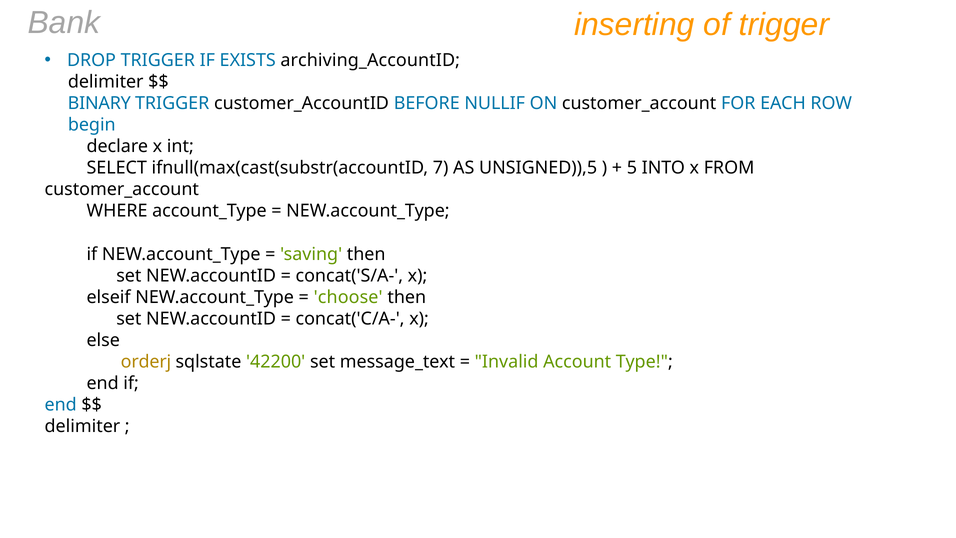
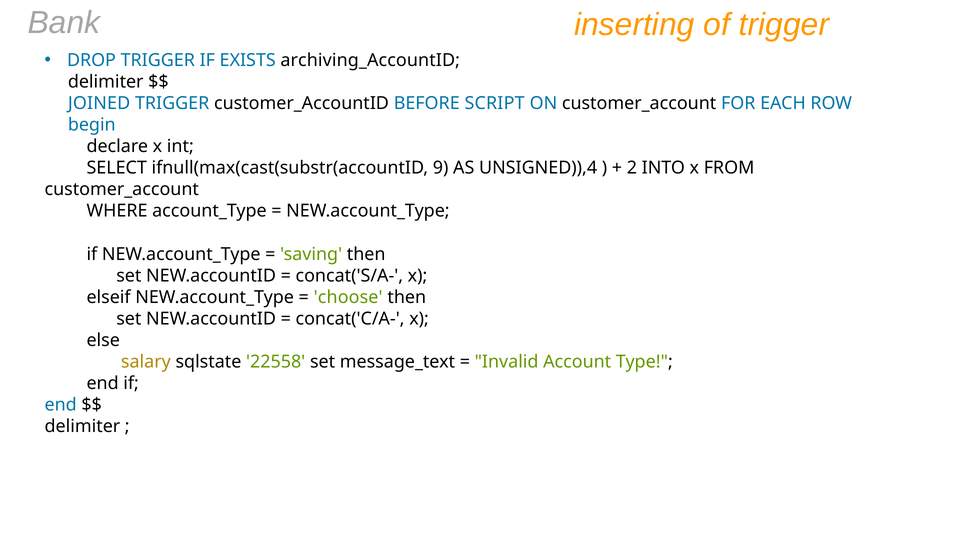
BINARY: BINARY -> JOINED (99, 103)
NULLIF: NULLIF -> SCRIPT (495, 103)
7: 7 -> 9 (441, 168)
UNSIGNED)),5: UNSIGNED)),5 -> UNSIGNED)),4 (538, 168)
5: 5 -> 2 (632, 168)
orderj: orderj -> salary (146, 362)
42200: 42200 -> 22558 (276, 362)
